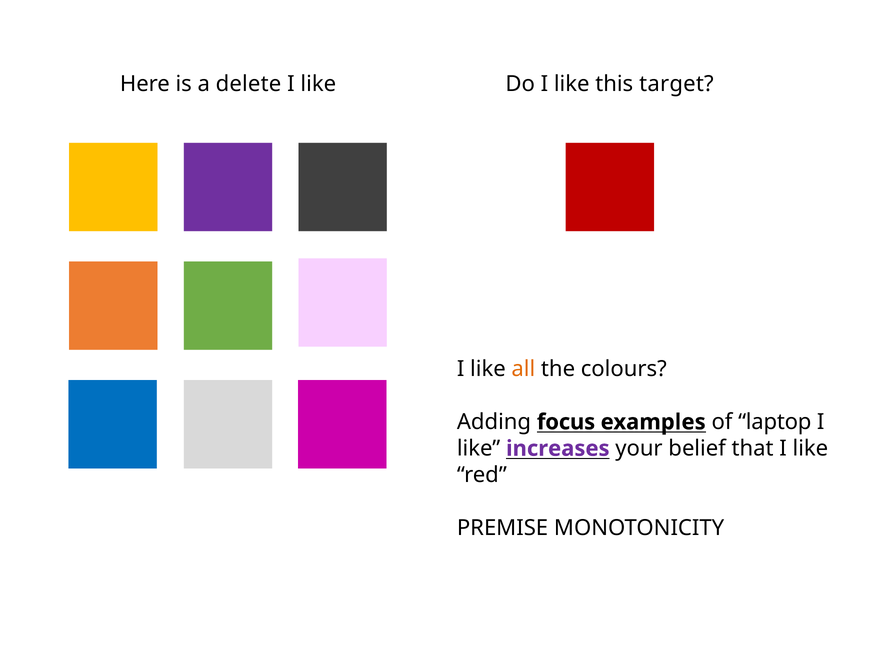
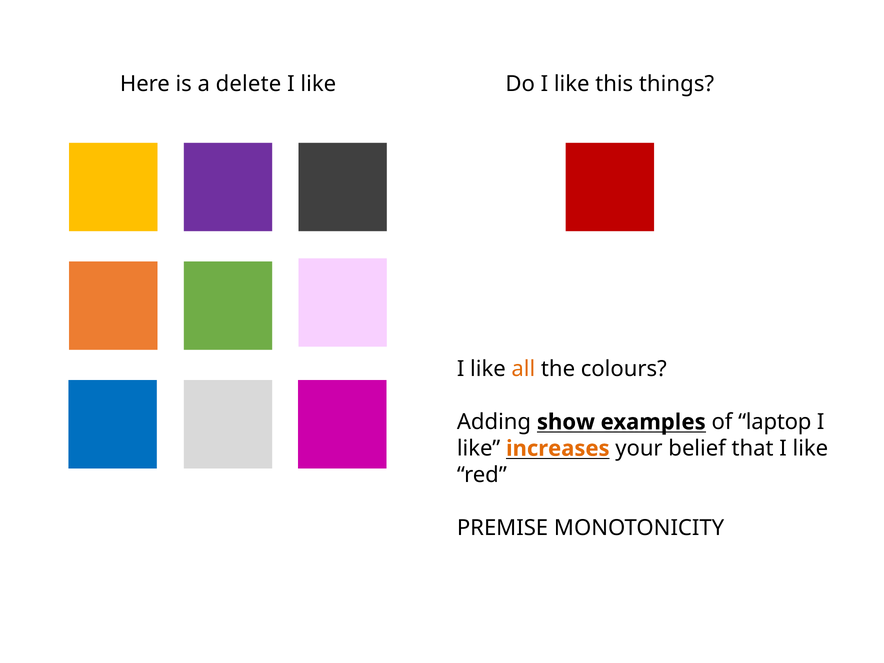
target: target -> things (677, 84)
focus: focus -> show (566, 422)
increases colour: purple -> orange (558, 449)
